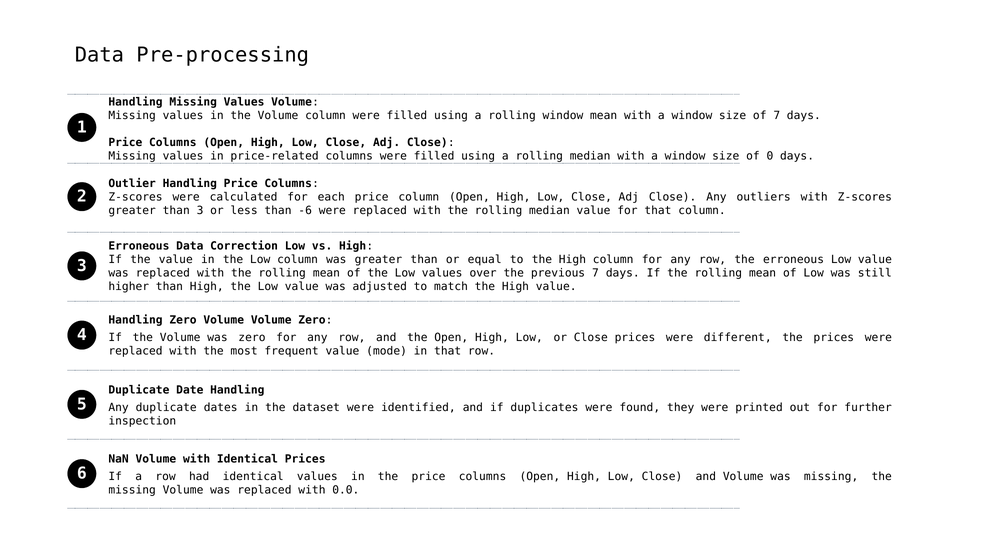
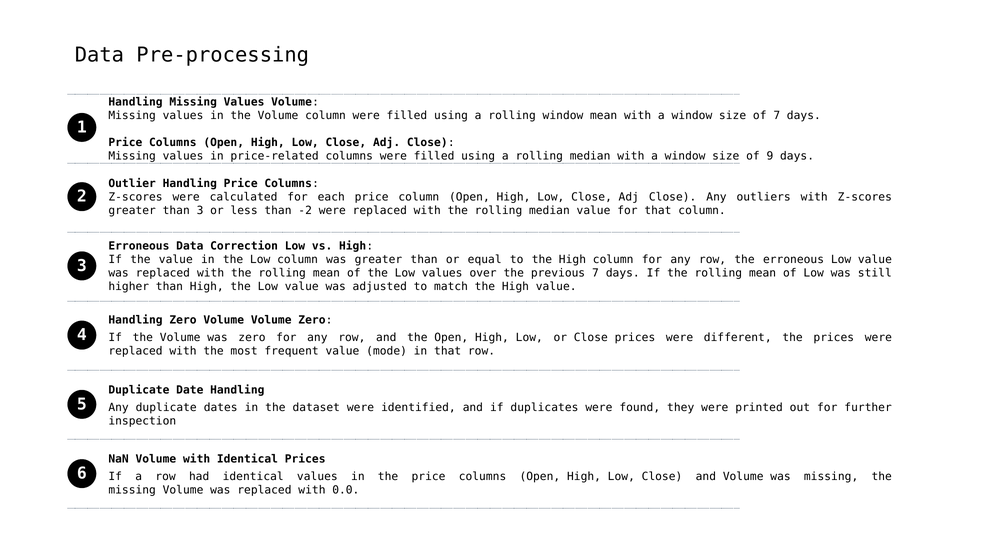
0: 0 -> 9 (770, 156)
-6: -6 -> -2 (305, 211)
